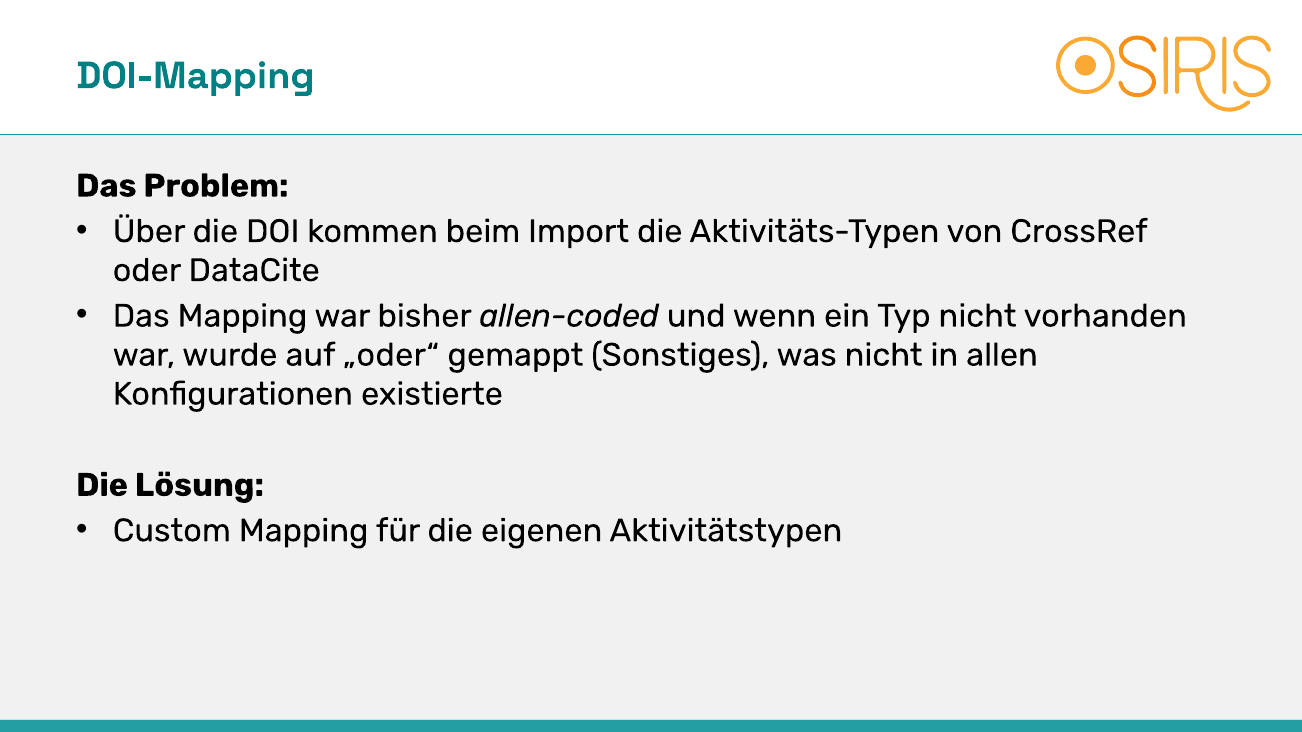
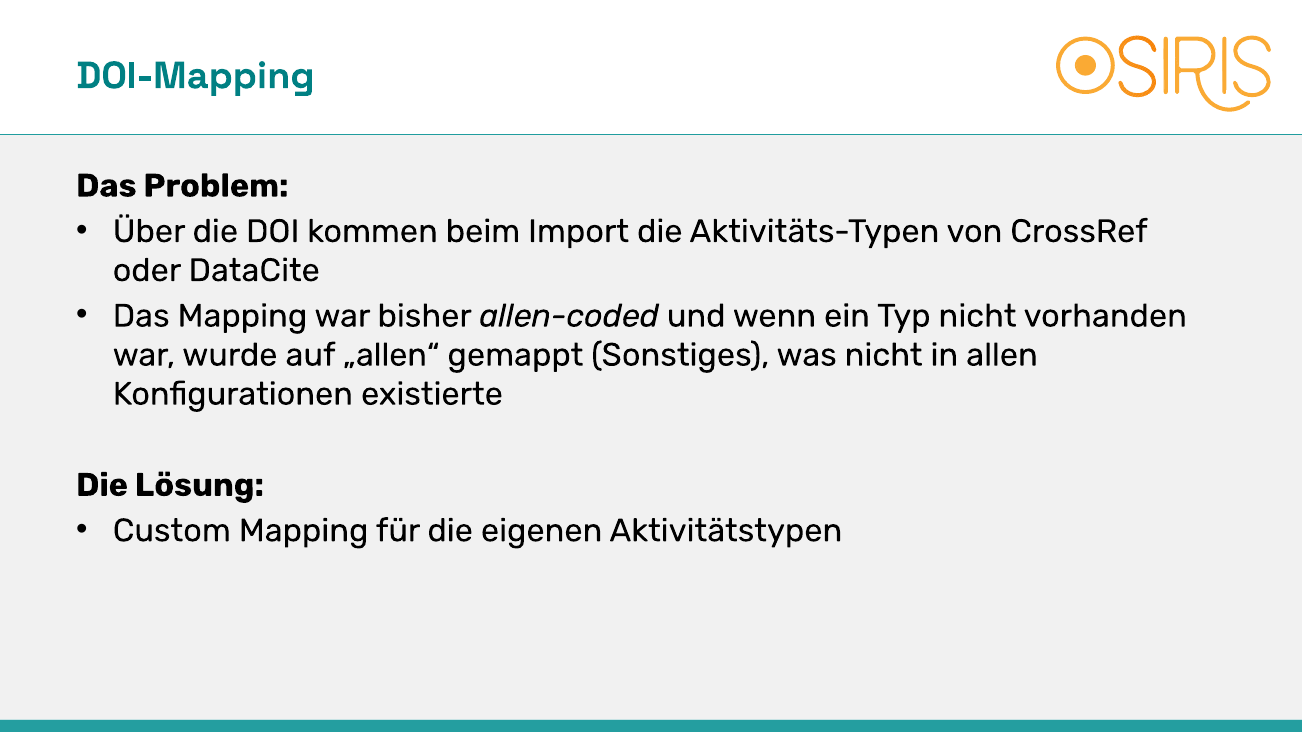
„oder“: „oder“ -> „allen“ (391, 355)
